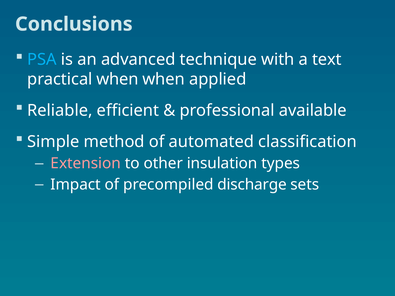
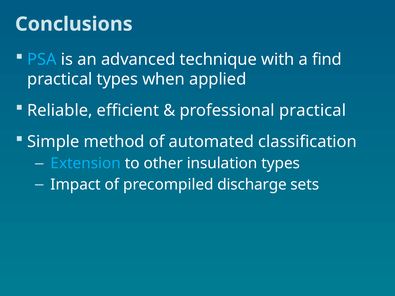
text: text -> find (327, 60)
practical when: when -> types (117, 79)
professional available: available -> practical (313, 111)
Extension colour: pink -> light blue (86, 163)
